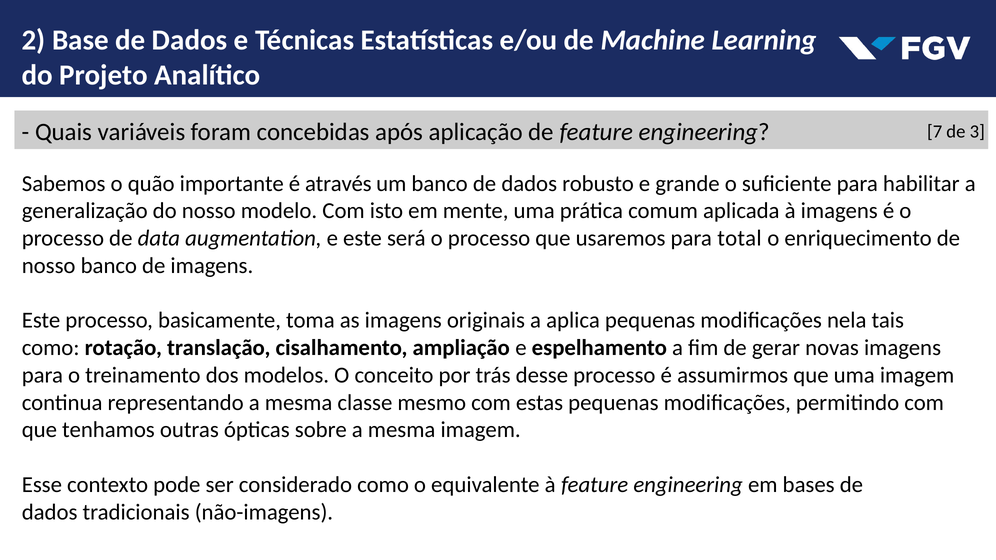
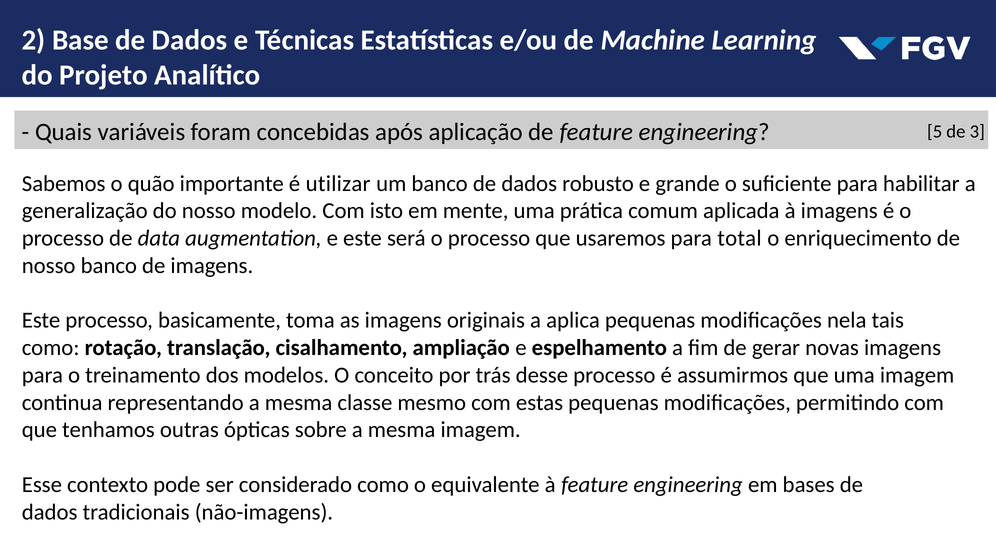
7: 7 -> 5 (935, 131)
através: através -> utilizar (338, 184)
